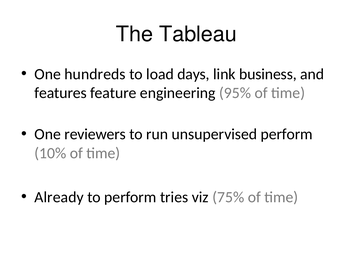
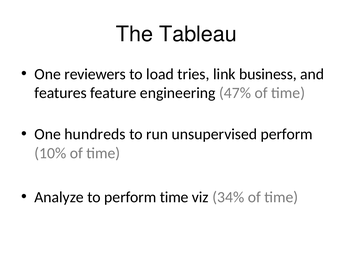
hundreds: hundreds -> reviewers (95, 74)
days: days -> tries (193, 74)
95%: 95% -> 47% (235, 93)
reviewers: reviewers -> hundreds (95, 134)
Already: Already -> Analyze (59, 197)
perform tries: tries -> time (174, 197)
75%: 75% -> 34% (228, 197)
